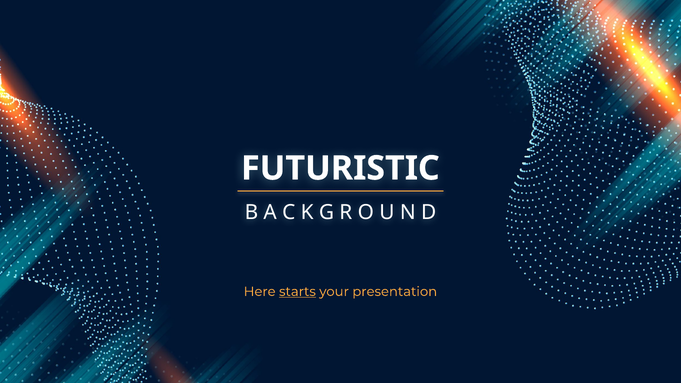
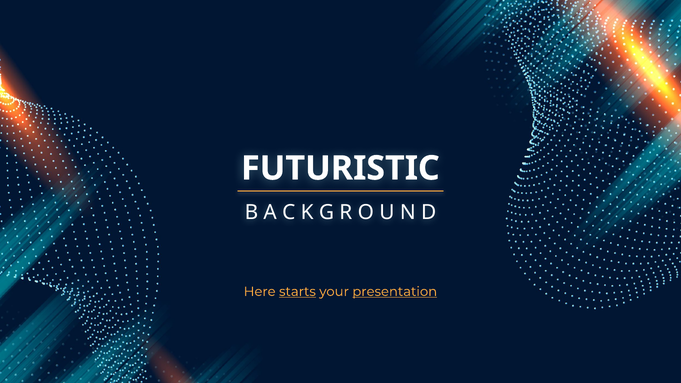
presentation underline: none -> present (395, 292)
